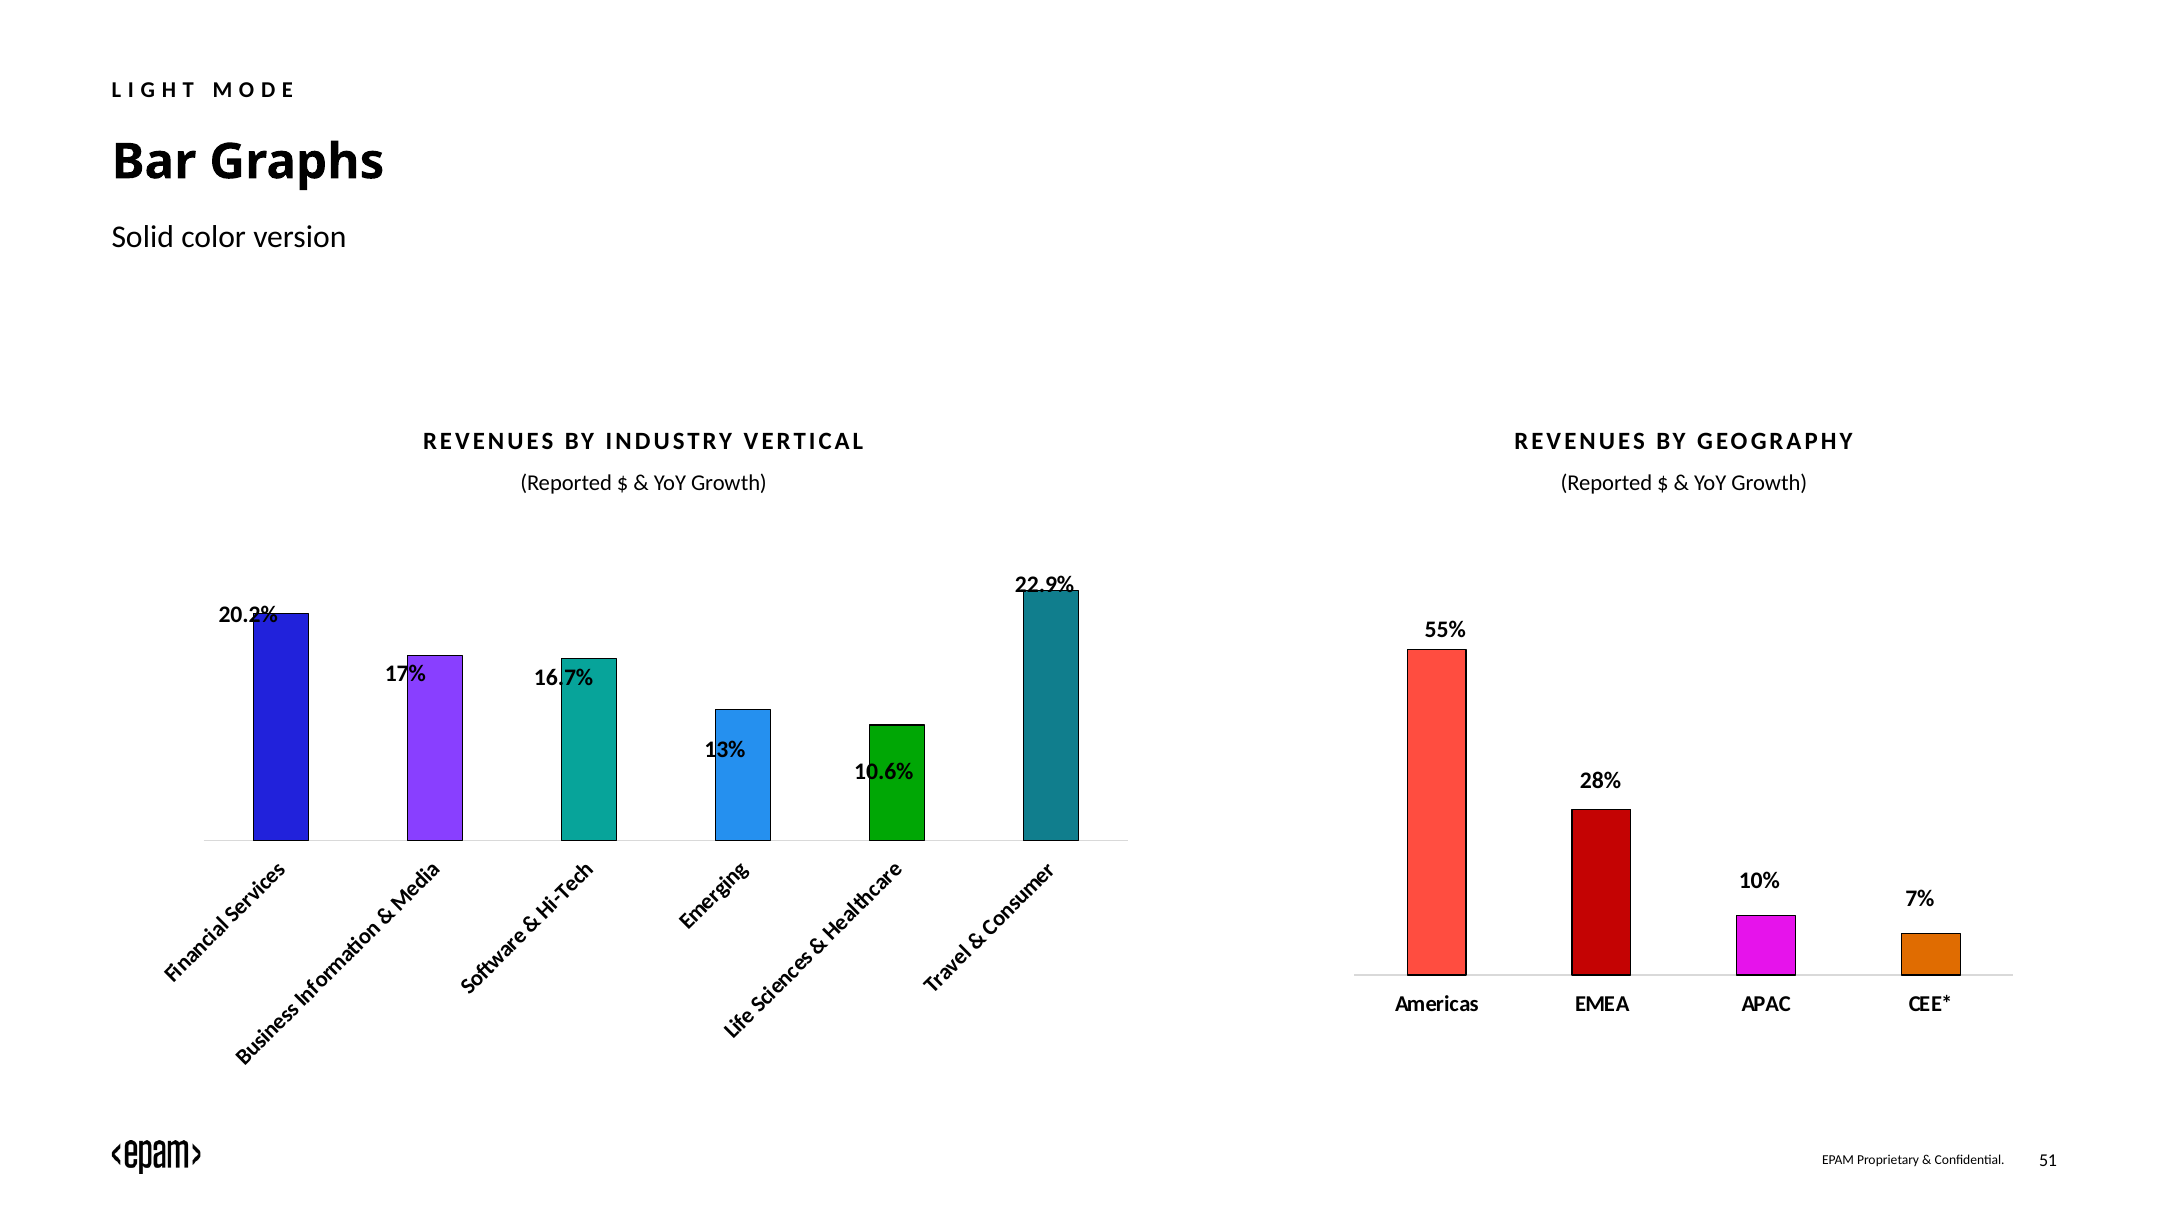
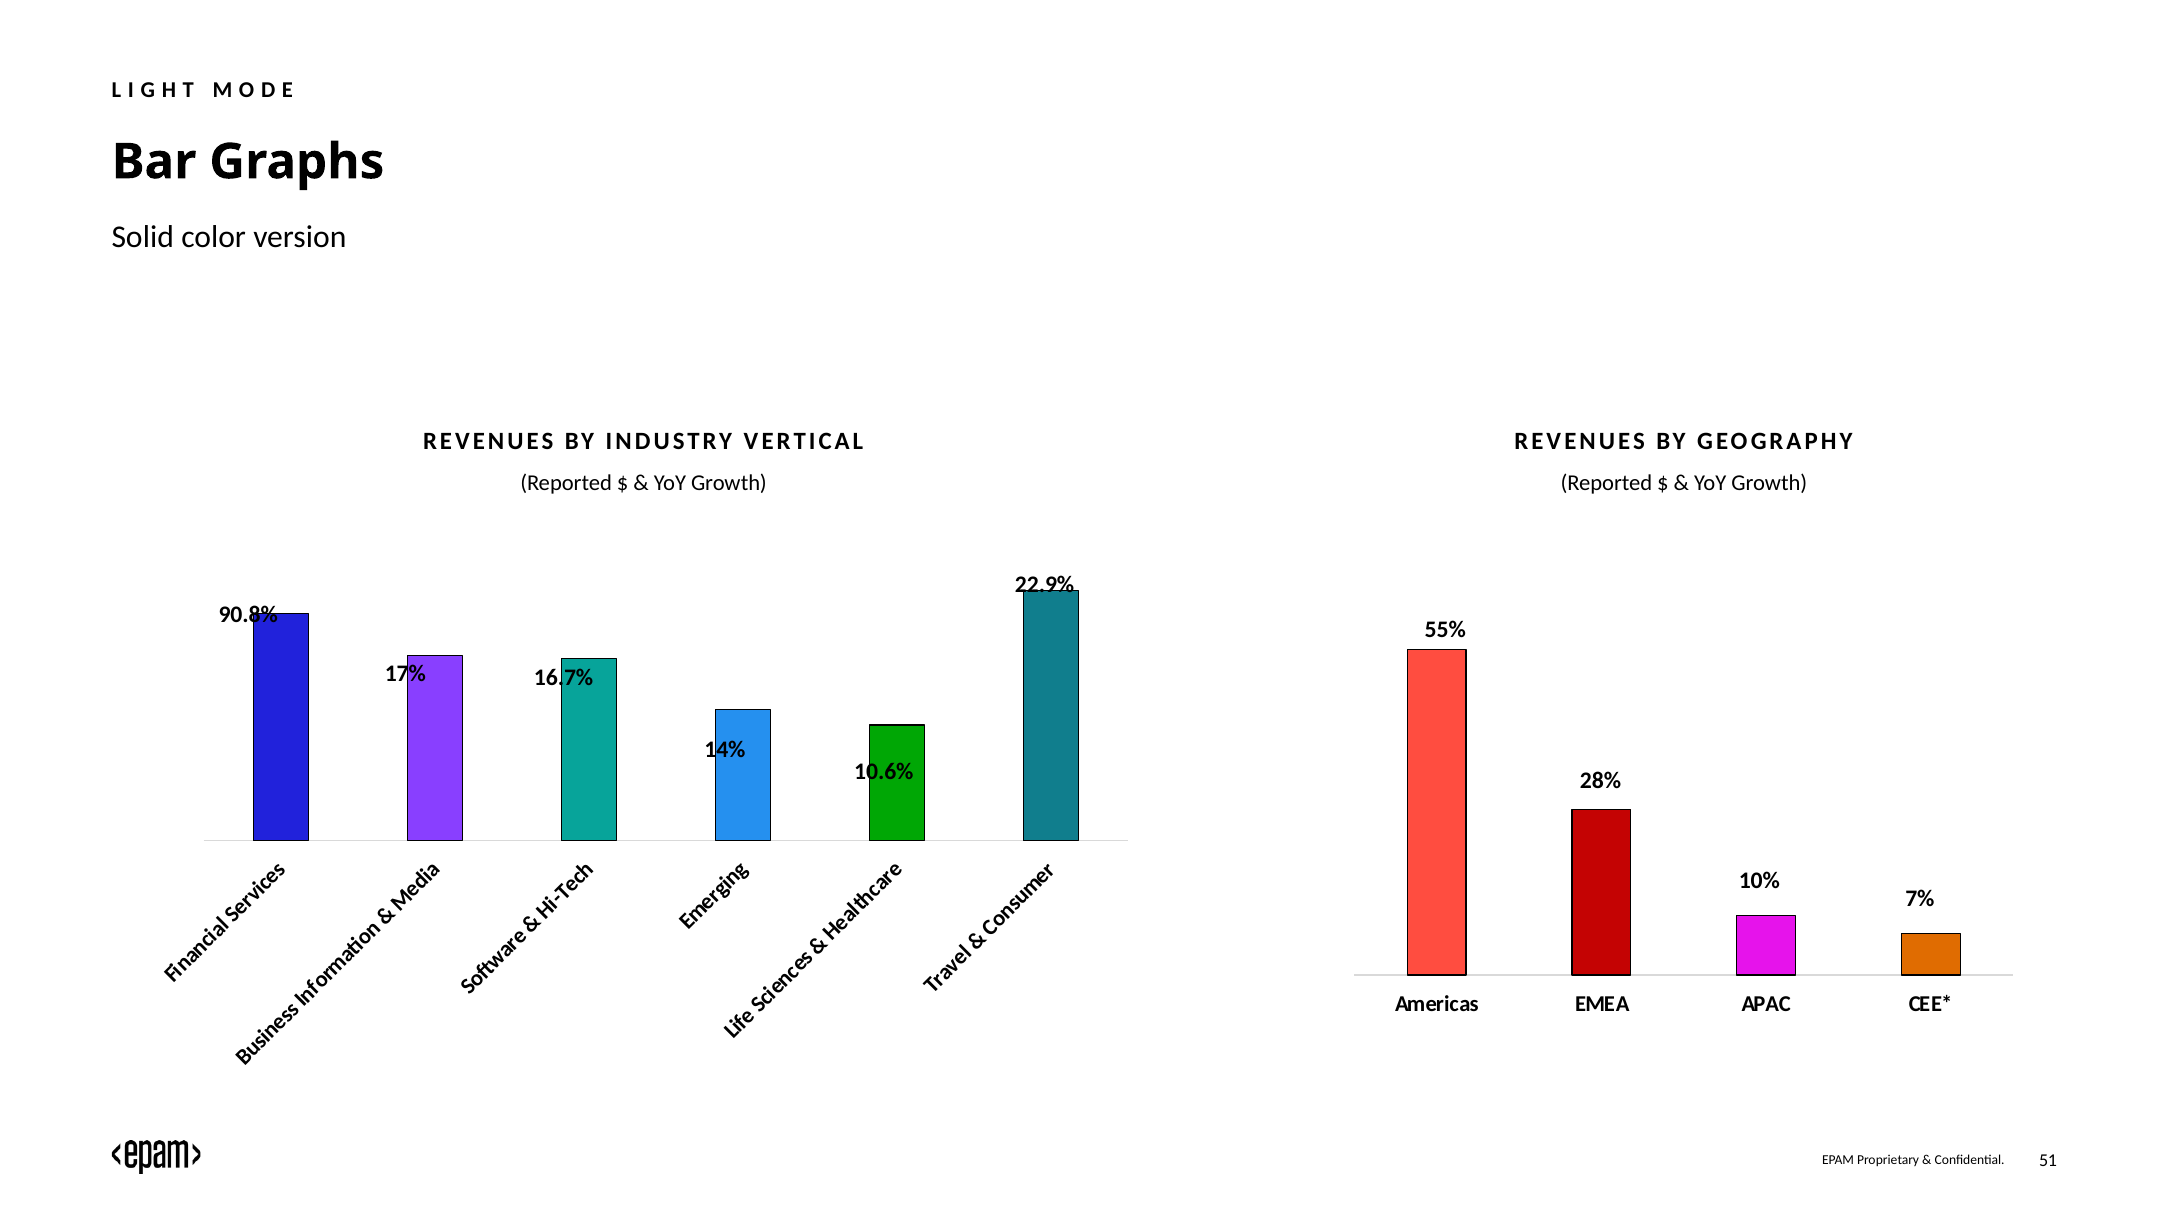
20.2%: 20.2% -> 90.8% (248, 615)
13%: 13% -> 14% (725, 750)
